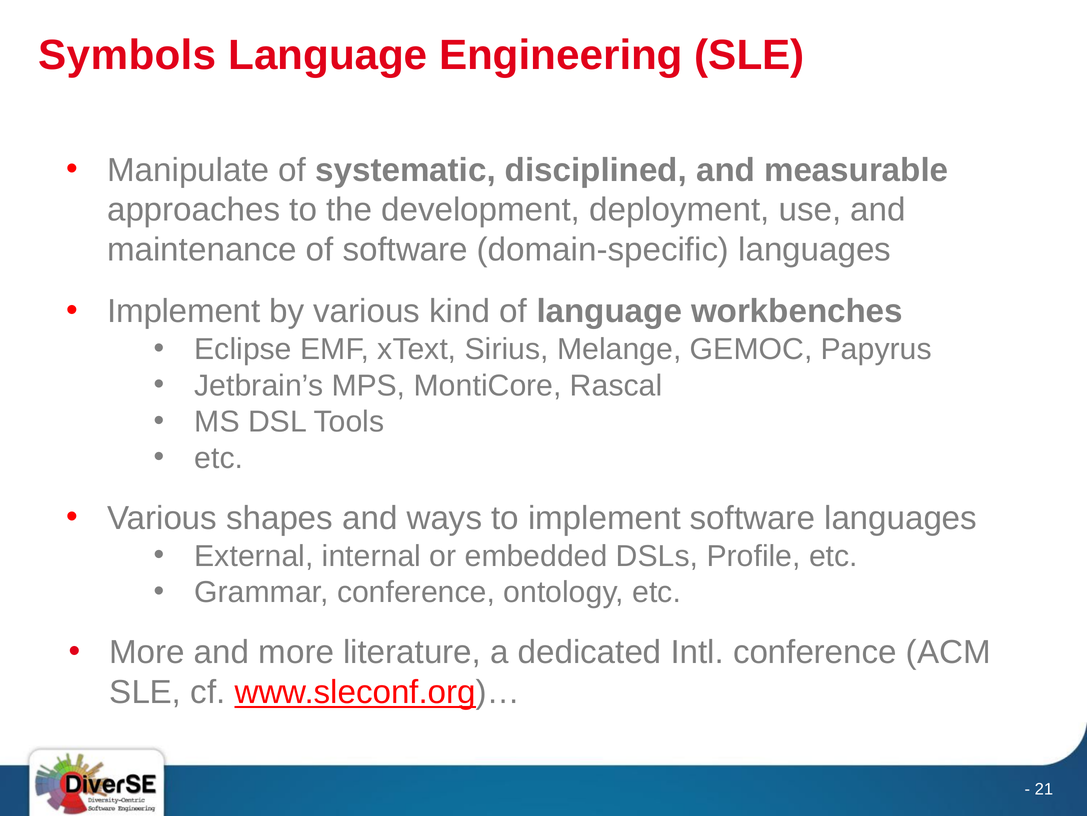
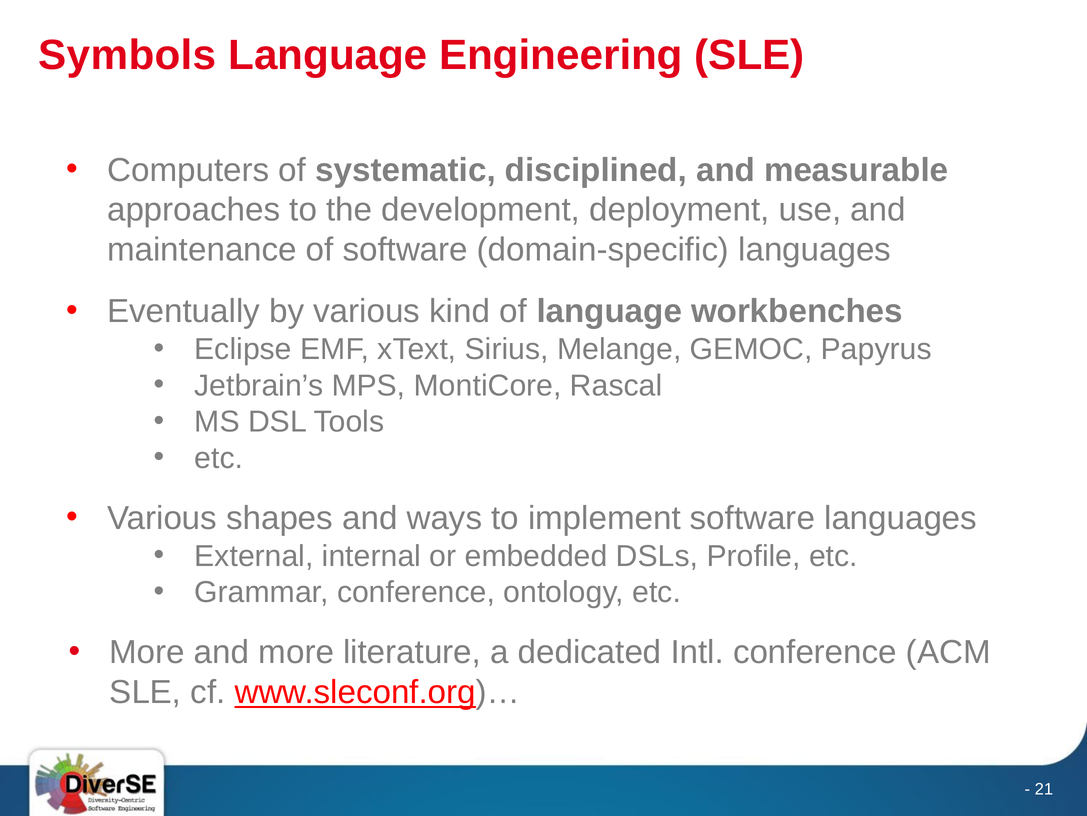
Manipulate: Manipulate -> Computers (188, 170)
Implement: Implement -> Eventually (184, 311)
